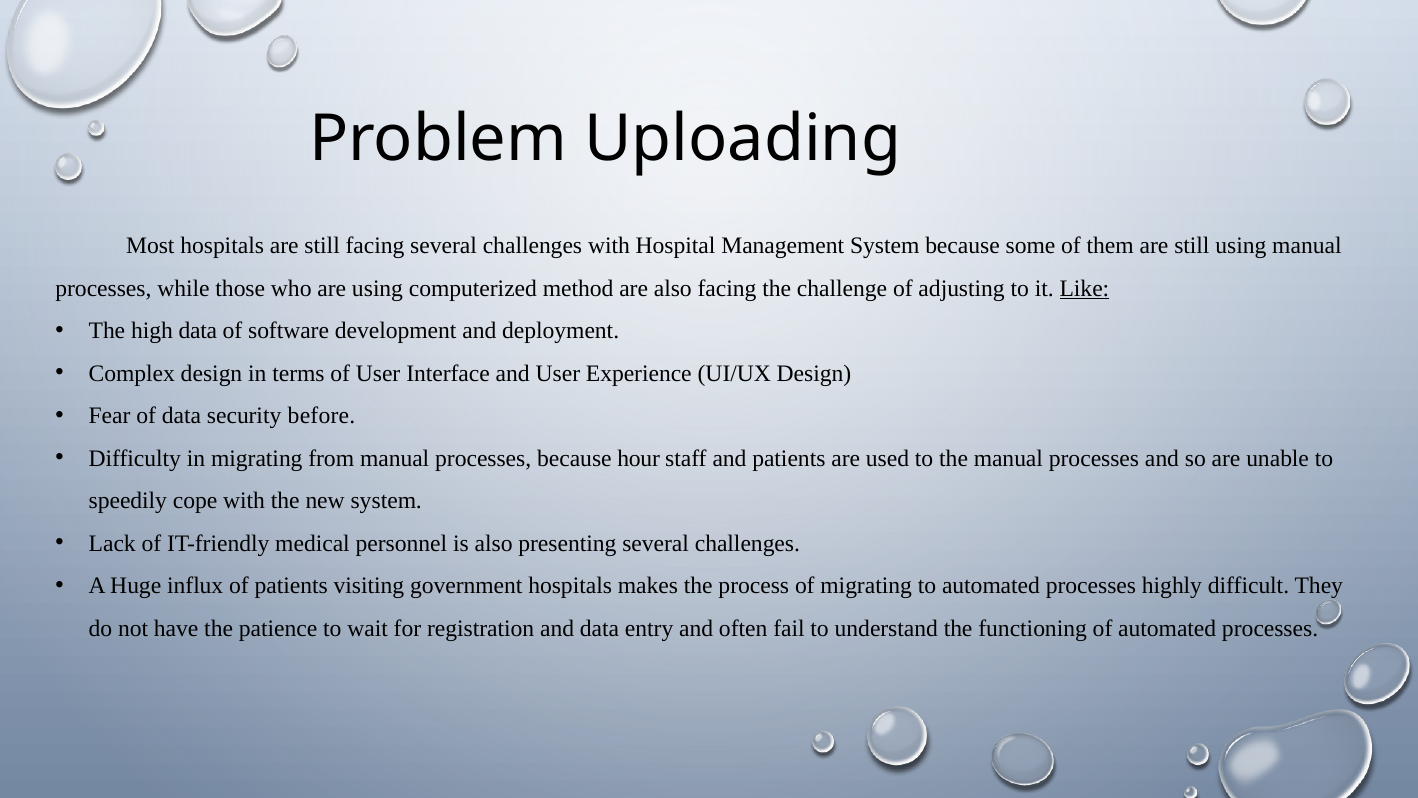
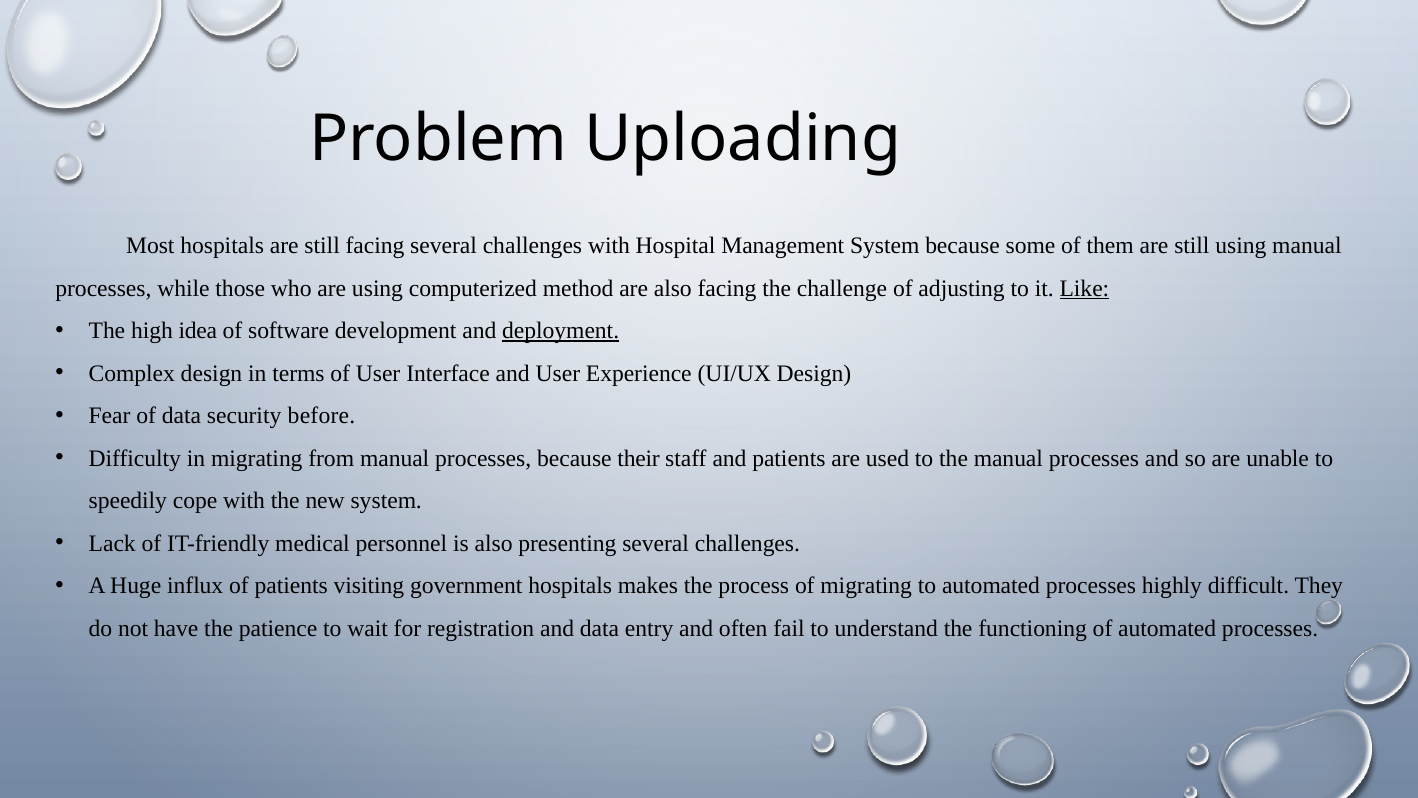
high data: data -> idea (198, 331)
deployment underline: none -> present (561, 331)
hour: hour -> their (639, 458)
